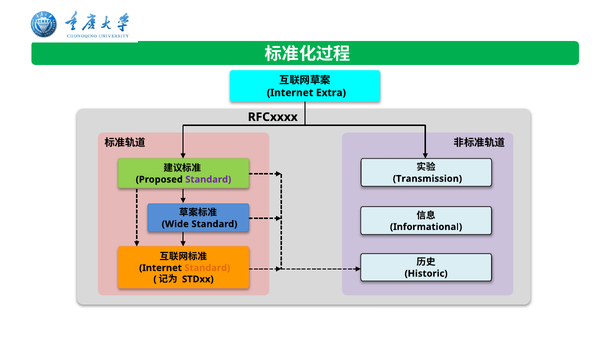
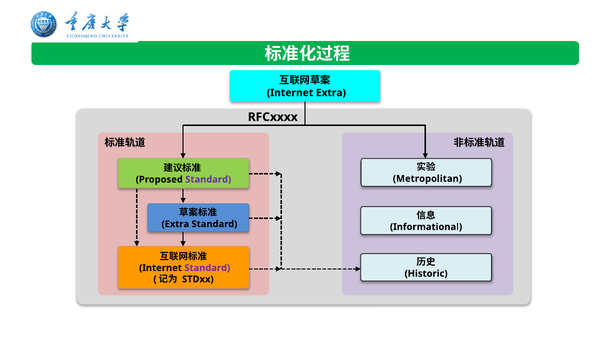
Transmission: Transmission -> Metropolitan (427, 178)
Wide: Wide -> Extra (175, 224)
Standard colour: orange -> purple (207, 268)
